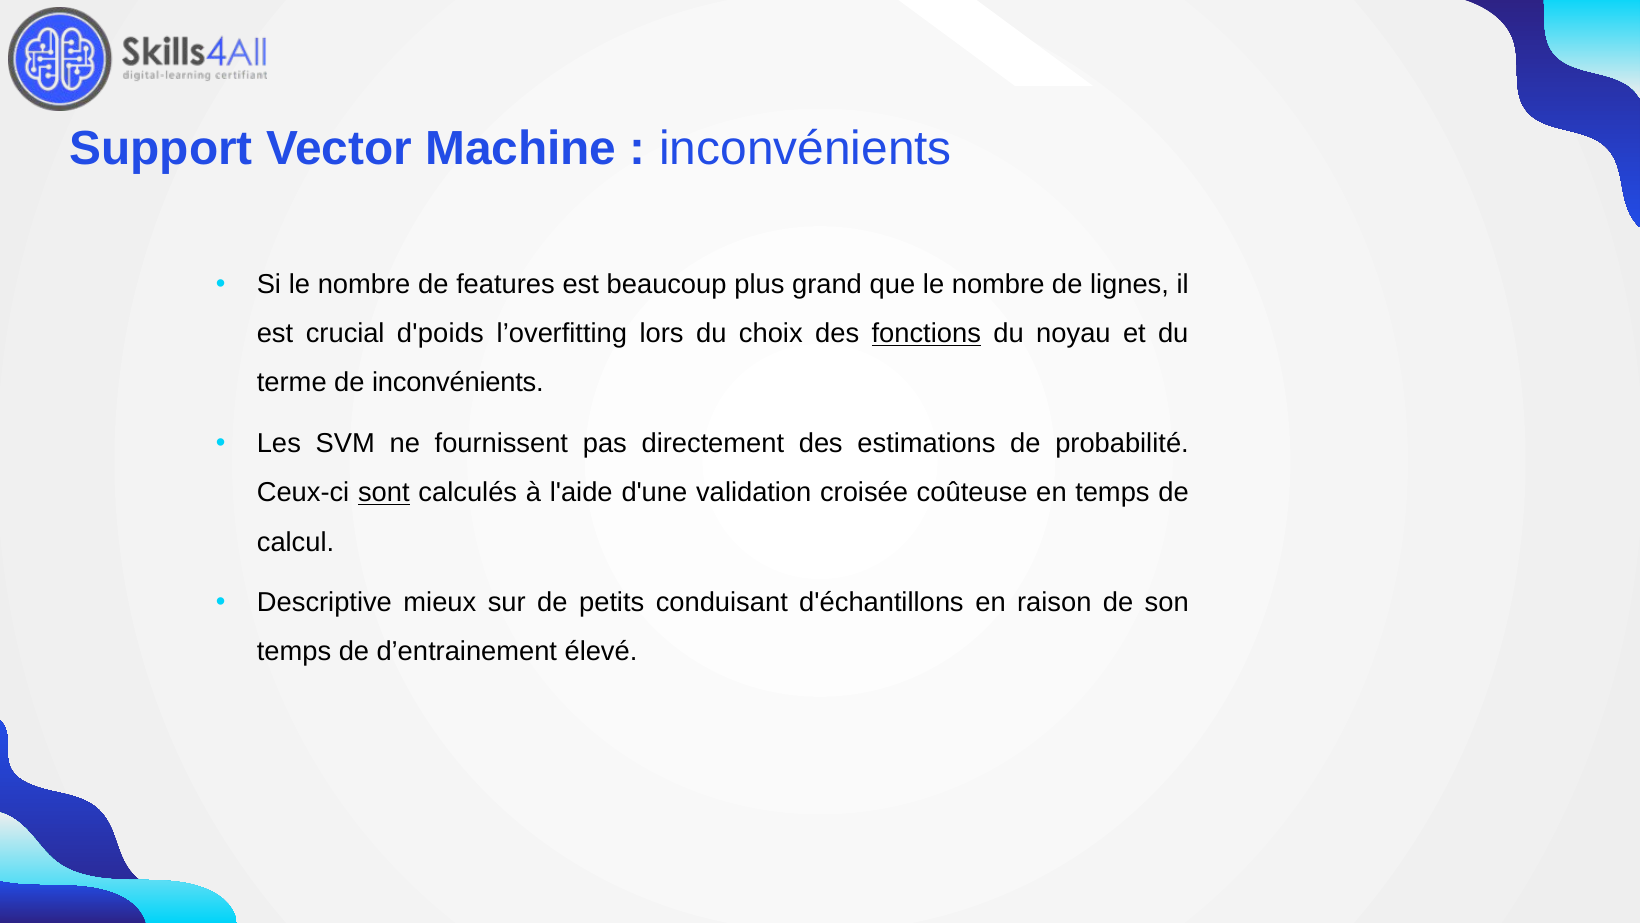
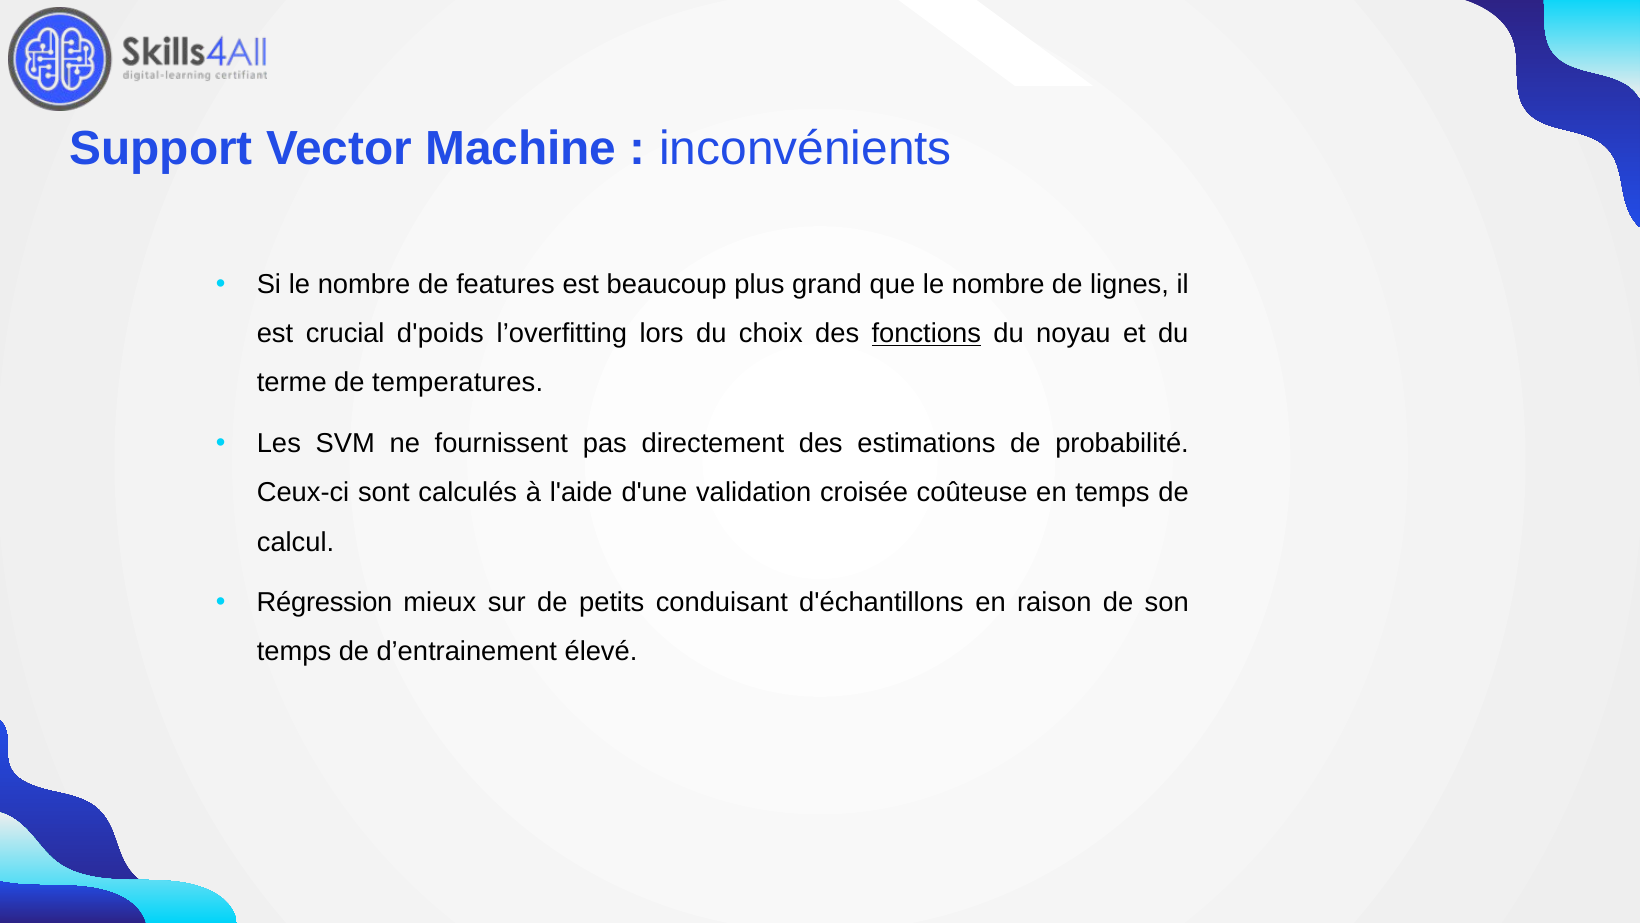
de inconvénients: inconvénients -> temperatures (458, 383)
sont underline: present -> none (384, 493)
Descriptive: Descriptive -> Régression (325, 602)
